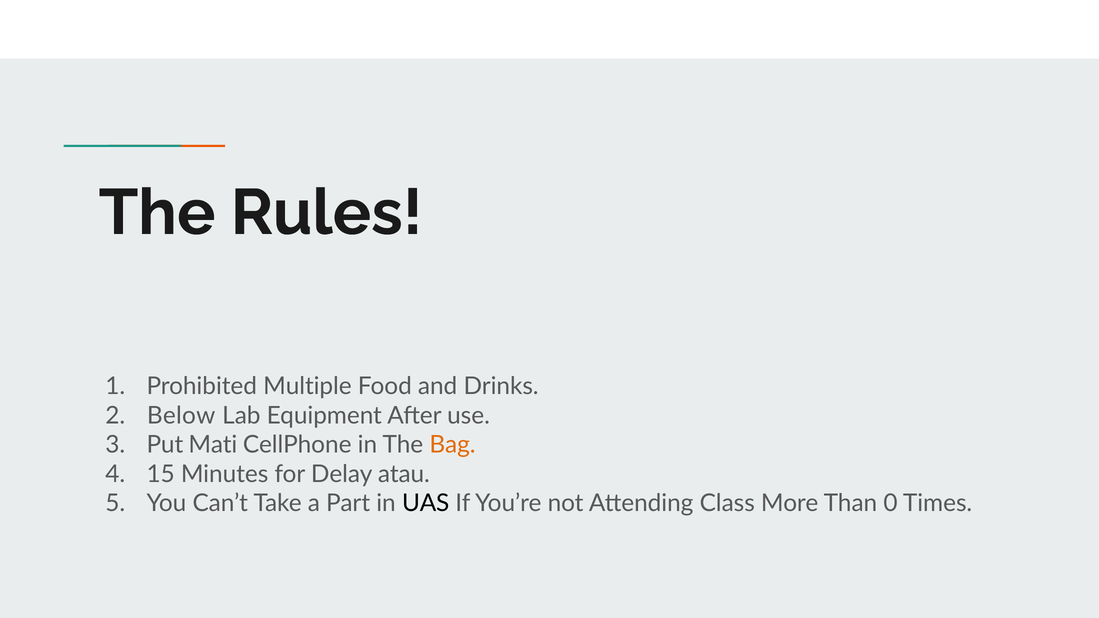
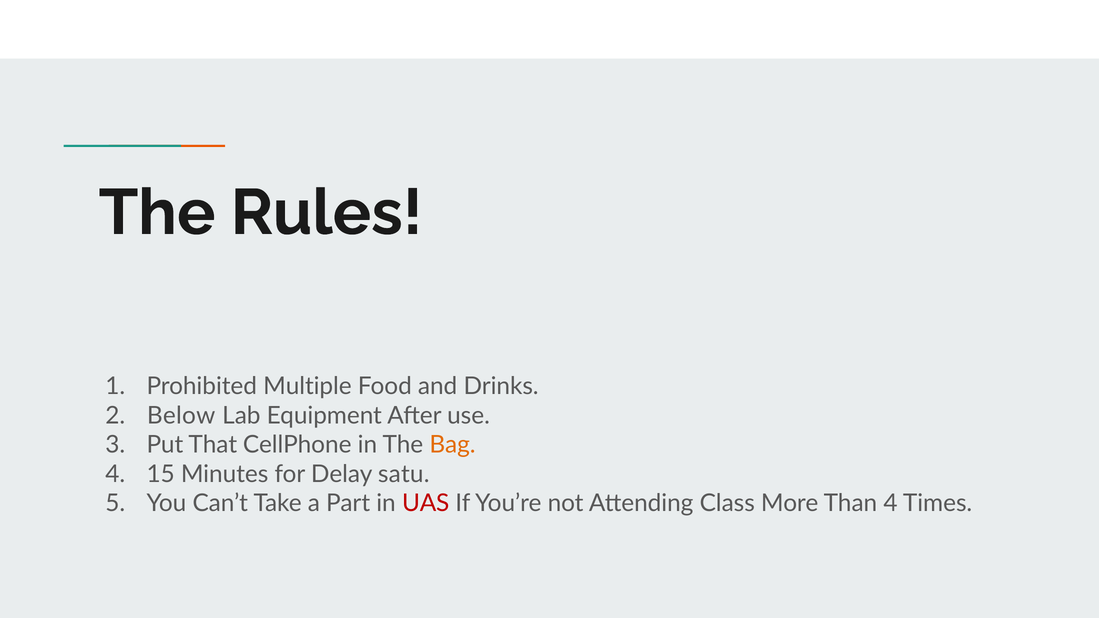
Mati: Mati -> That (213, 445)
atau: atau -> satu (404, 474)
UAS colour: black -> red (426, 504)
Than 0: 0 -> 4 (890, 504)
